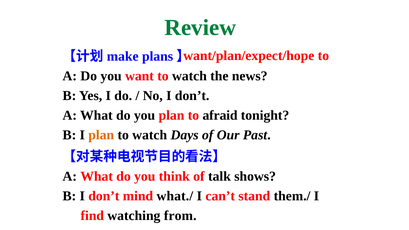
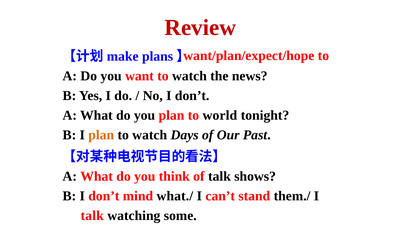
Review colour: green -> red (200, 28)
afraid: afraid -> world (220, 115)
find: find -> talk (92, 216)
from: from -> some (180, 216)
